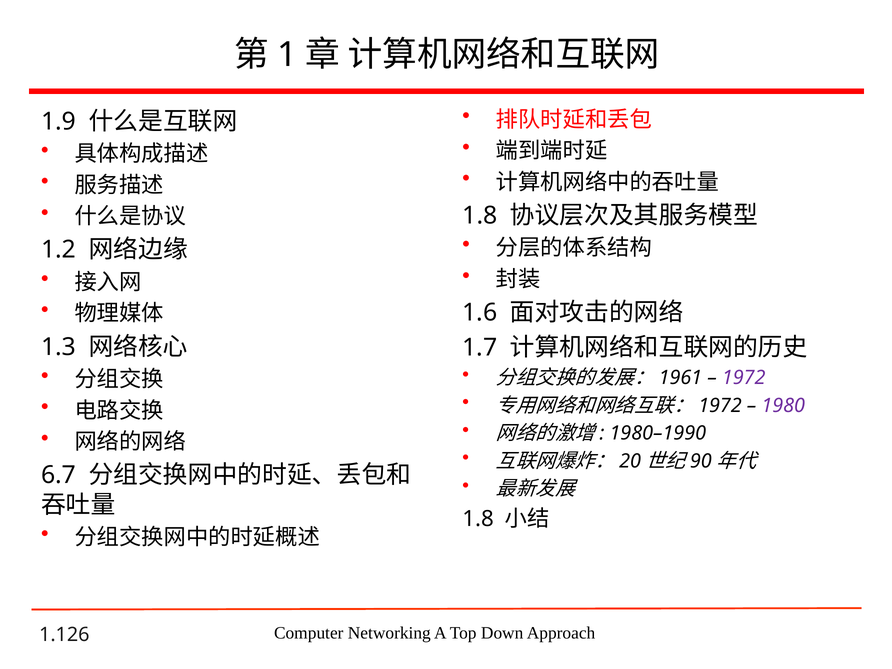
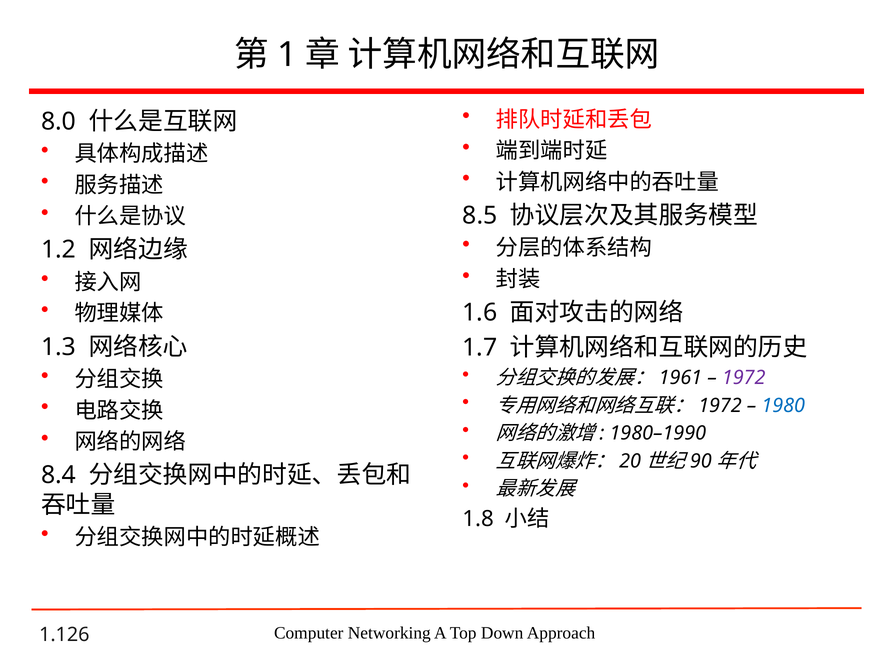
1.9: 1.9 -> 8.0 (59, 121)
1.8: 1.8 -> 8.5 (480, 216)
1980 colour: purple -> blue (783, 406)
6.7: 6.7 -> 8.4 (59, 475)
